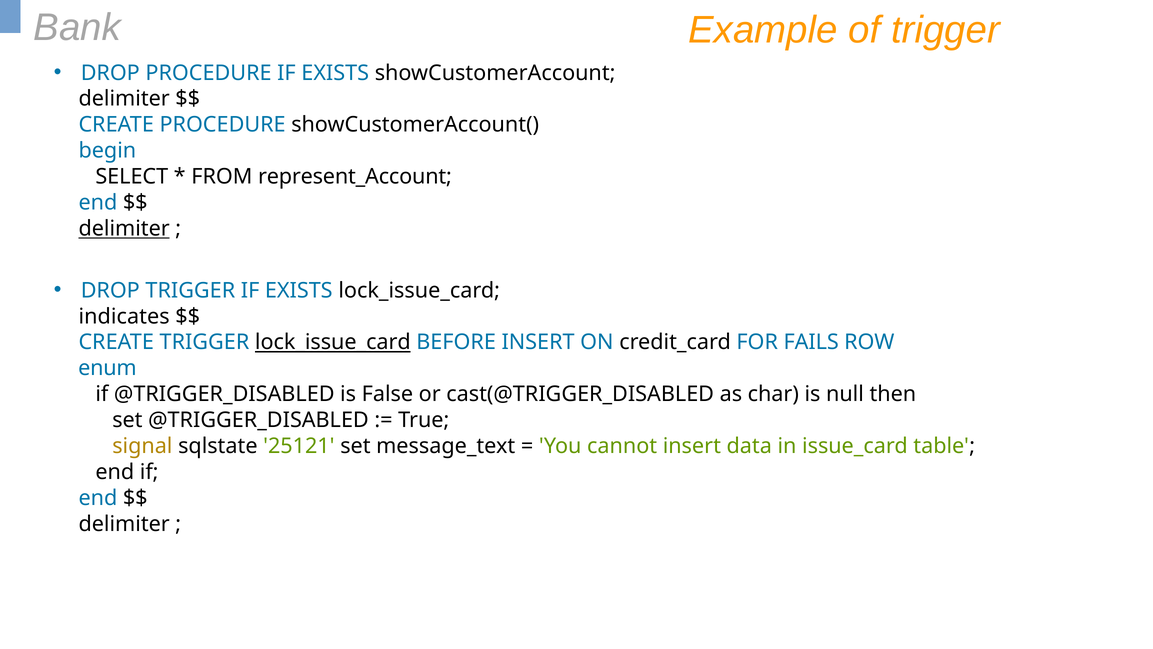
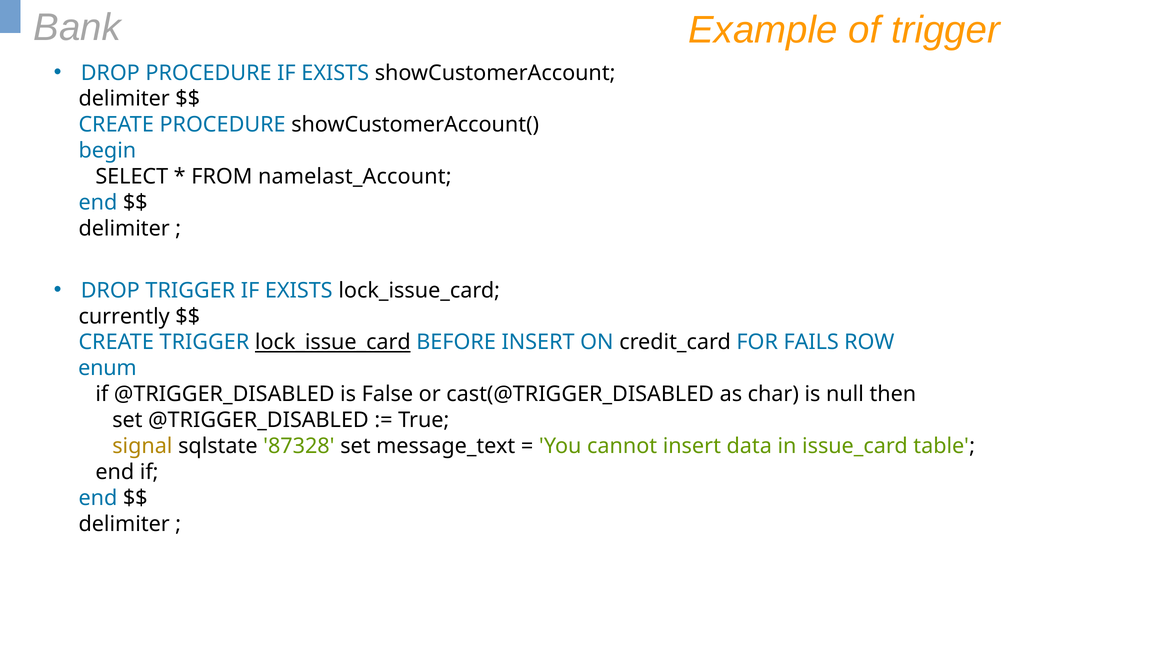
represent_Account: represent_Account -> namelast_Account (355, 177)
delimiter underline: present -> none (124, 228)
indicates: indicates -> currently (124, 316)
25121: 25121 -> 87328 (299, 446)
